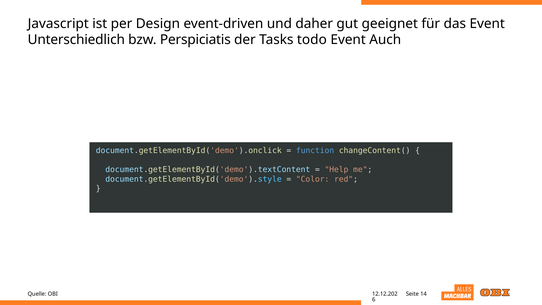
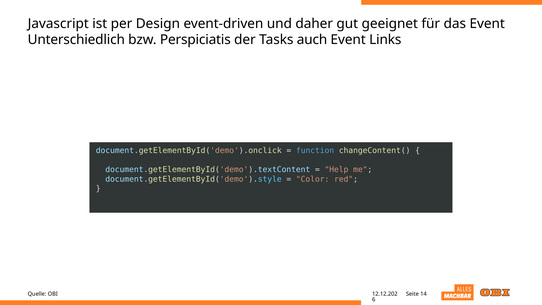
todo: todo -> auch (312, 40)
Auch: Auch -> Links (385, 40)
